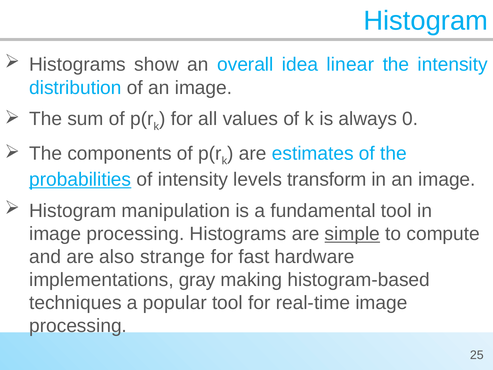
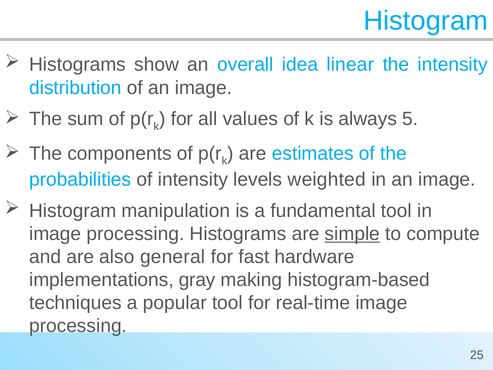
0: 0 -> 5 (410, 119)
probabilities underline: present -> none (80, 179)
transform: transform -> weighted (327, 179)
strange: strange -> general (173, 257)
